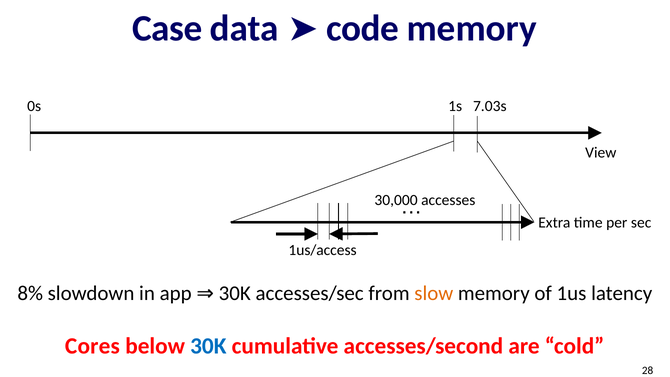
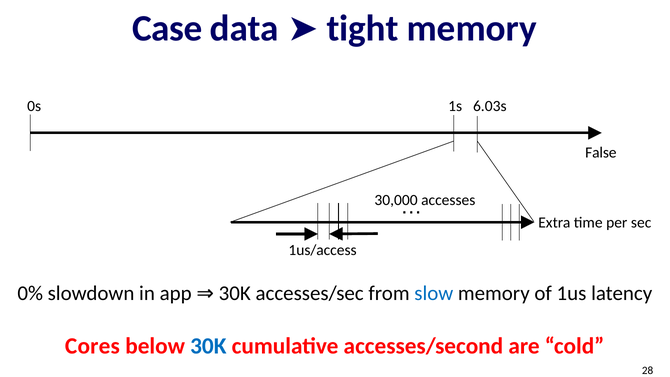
code: code -> tight (363, 29)
7.03s: 7.03s -> 6.03s (490, 106)
View: View -> False (601, 152)
8%: 8% -> 0% (30, 293)
slow colour: orange -> blue (434, 293)
